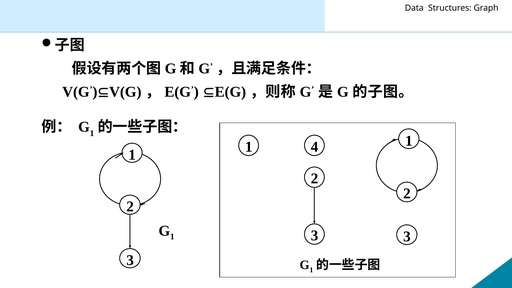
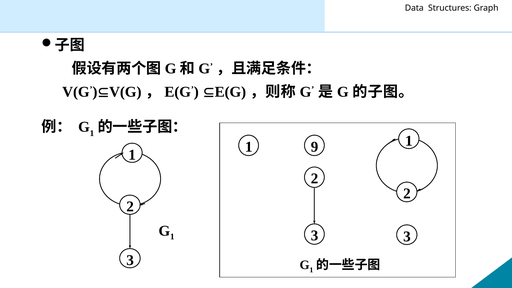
4: 4 -> 9 (315, 147)
